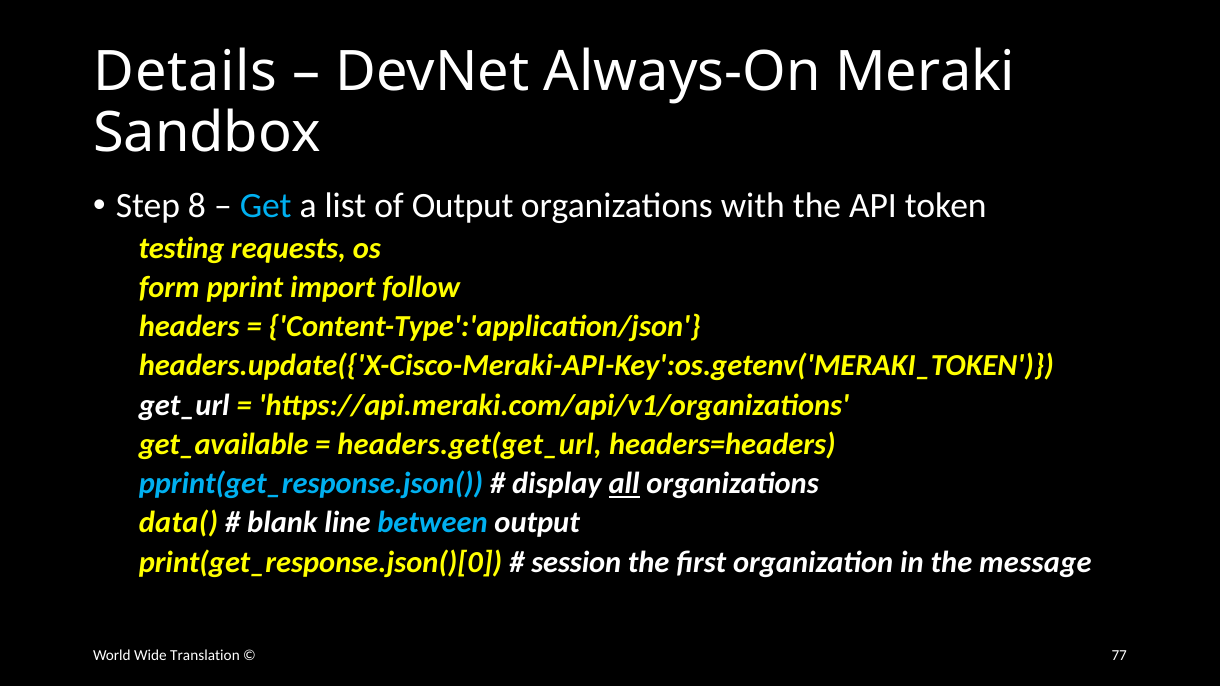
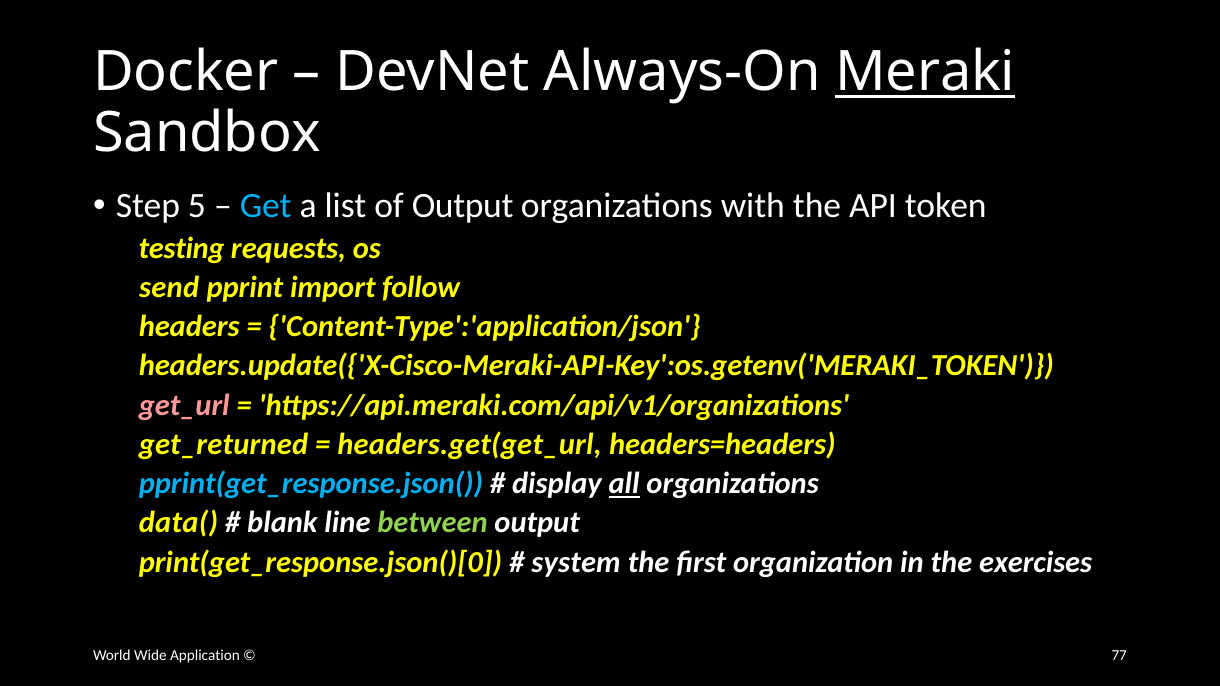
Details: Details -> Docker (186, 72)
Meraki underline: none -> present (925, 72)
8: 8 -> 5 (197, 206)
form: form -> send (169, 288)
get_url colour: white -> pink (184, 405)
get_available: get_available -> get_returned (223, 445)
between colour: light blue -> light green (432, 523)
session: session -> system (576, 562)
message: message -> exercises (1036, 562)
Translation: Translation -> Application (205, 655)
